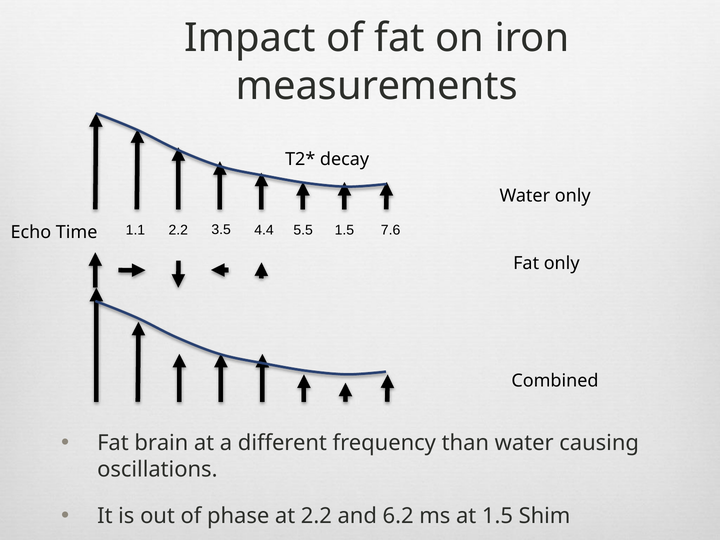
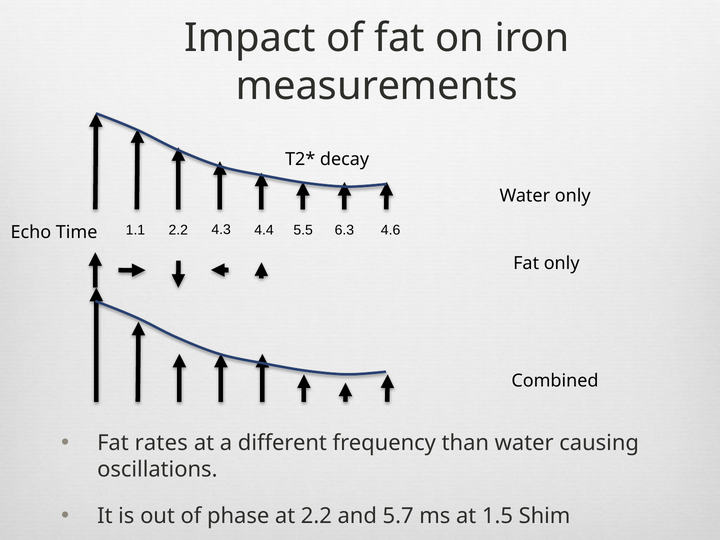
3.5: 3.5 -> 4.3 (221, 230)
4.4 1.5: 1.5 -> 6.3 (344, 230)
7.6: 7.6 -> 4.6 (391, 230)
brain: brain -> rates (161, 443)
6.2: 6.2 -> 5.7 (398, 516)
